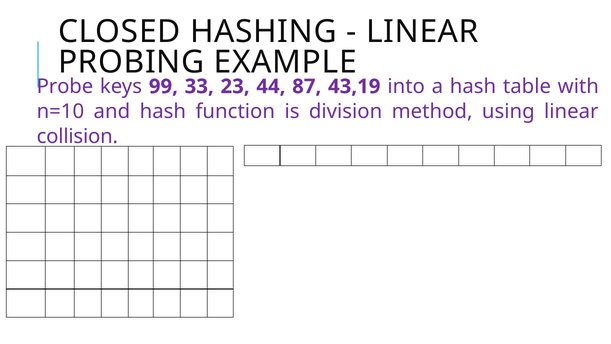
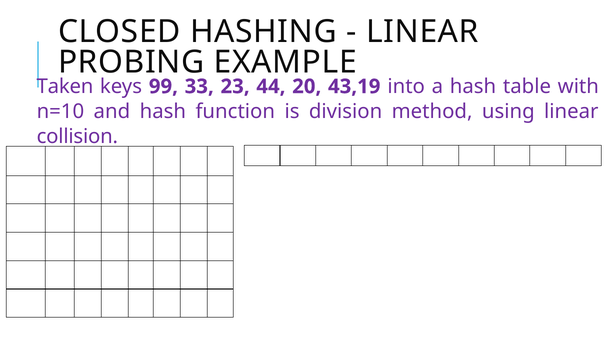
Probe: Probe -> Taken (65, 86)
87: 87 -> 20 (307, 86)
